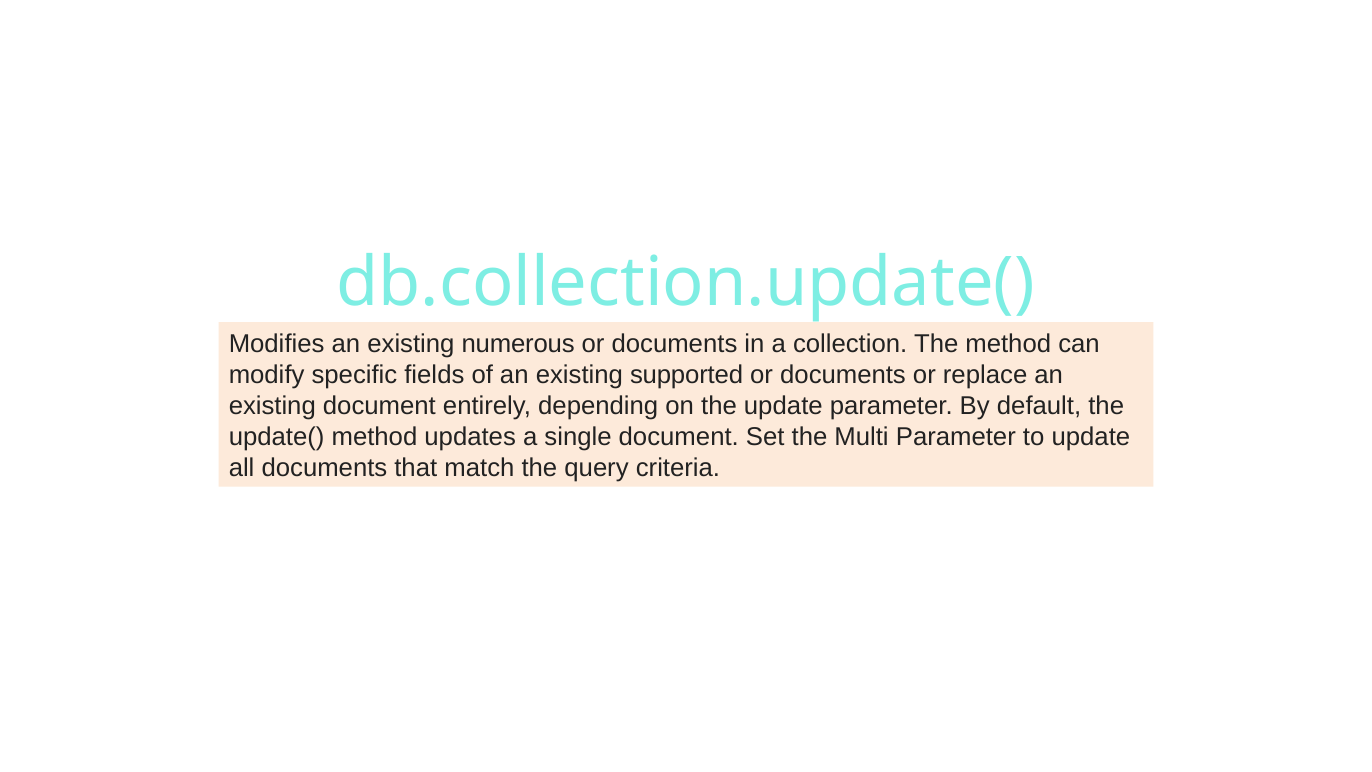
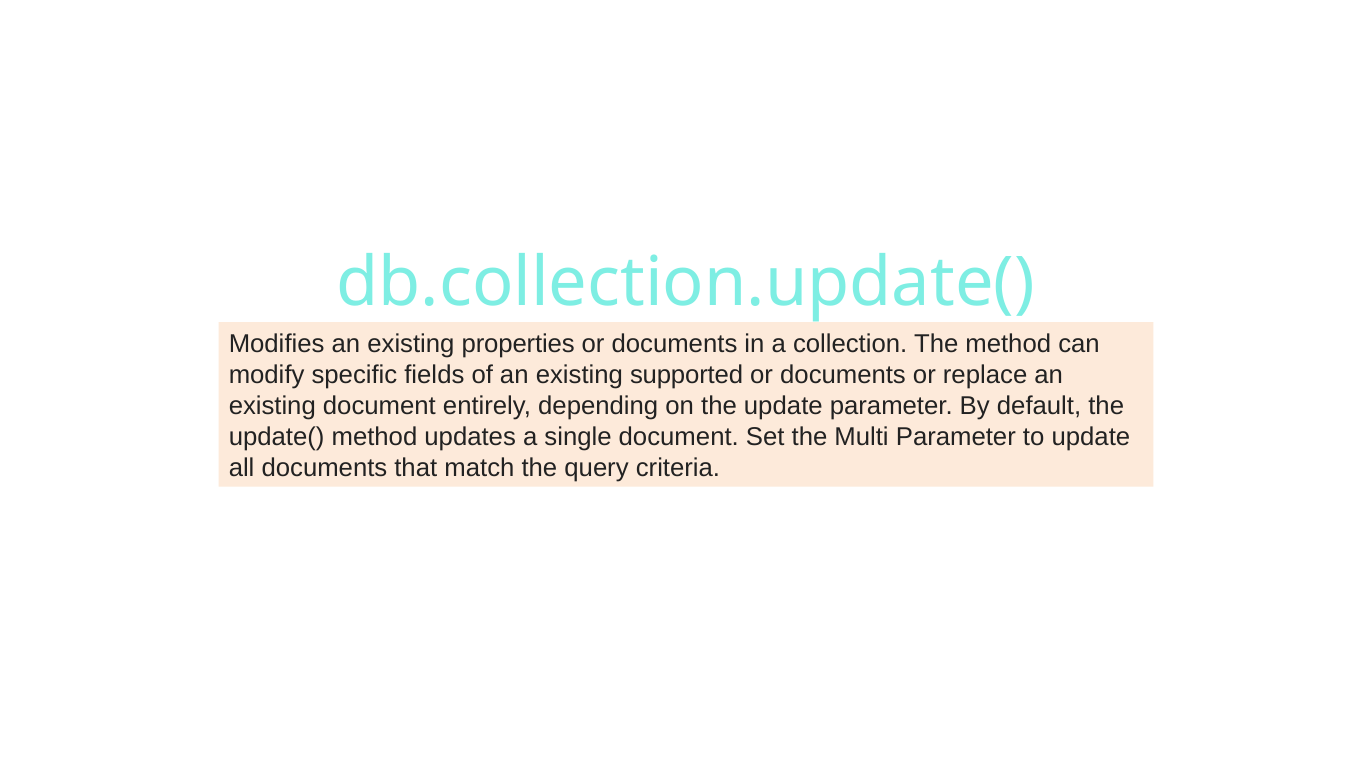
numerous: numerous -> properties (518, 344)
